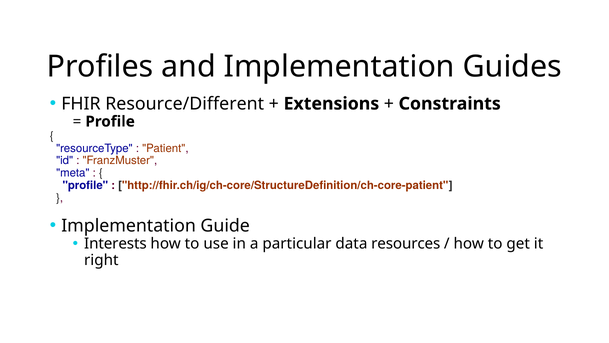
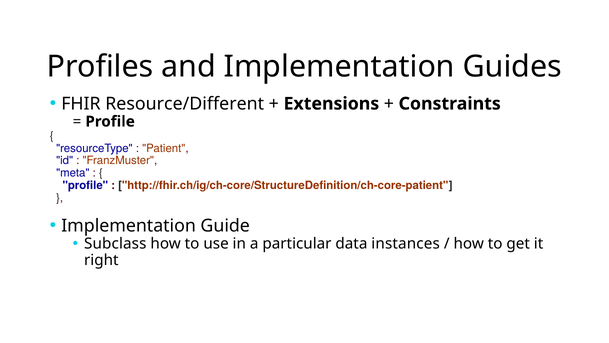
Interests: Interests -> Subclass (115, 243)
resources: resources -> instances (406, 243)
